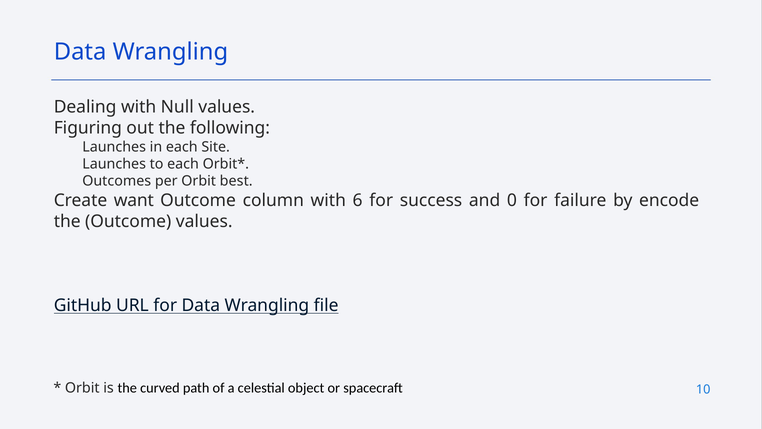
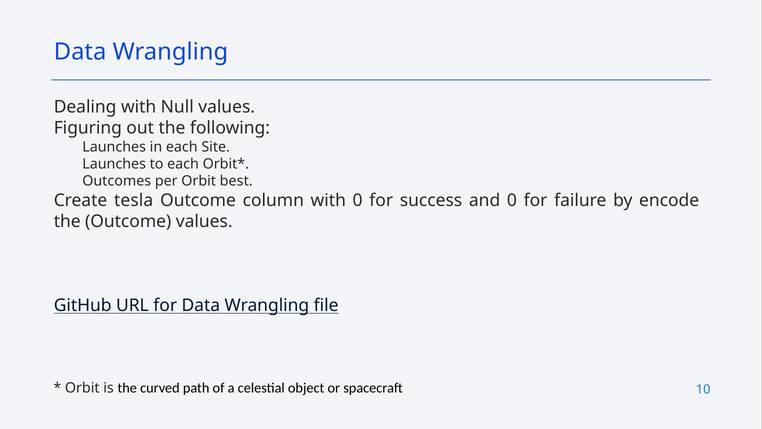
want: want -> tesla (134, 200)
with 6: 6 -> 0 (358, 200)
